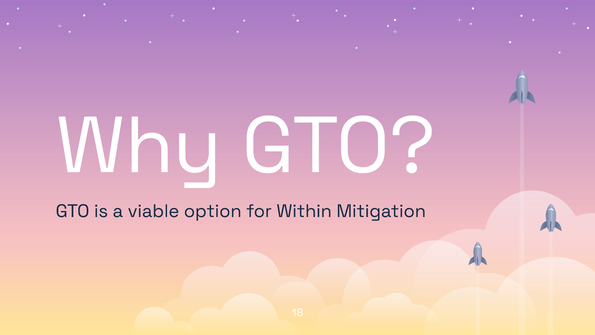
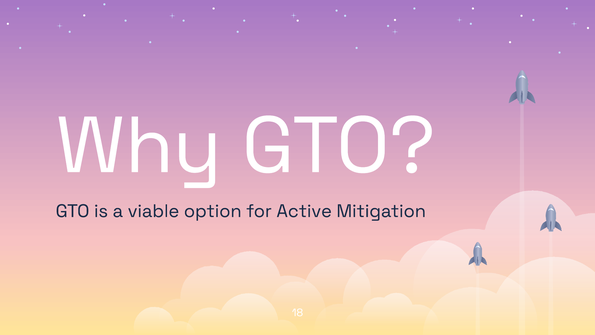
Within: Within -> Active (304, 211)
